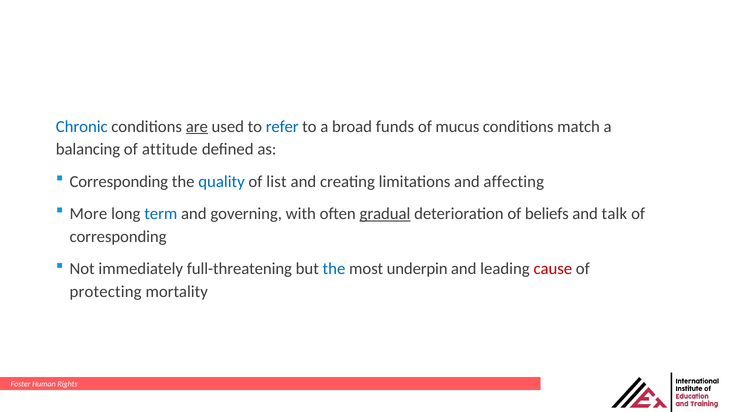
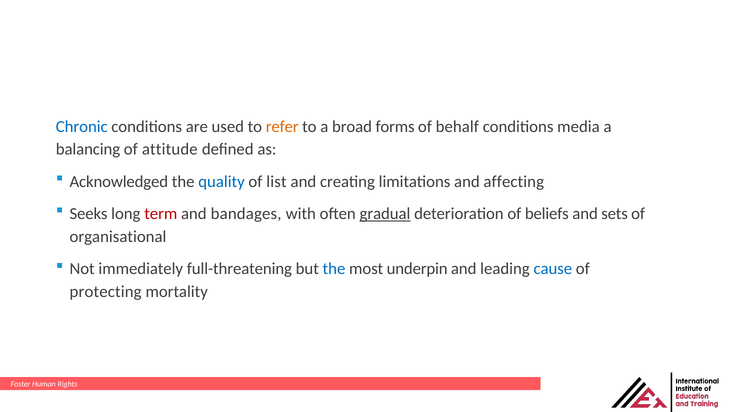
are underline: present -> none (197, 126)
refer colour: blue -> orange (282, 126)
funds: funds -> forms (395, 126)
mucus: mucus -> behalf (457, 126)
match: match -> media (578, 126)
Corresponding: Corresponding -> Acknowledged (119, 181)
More: More -> Seeks (89, 214)
term colour: blue -> red (161, 214)
governing: governing -> bandages (246, 214)
talk: talk -> sets (615, 214)
corresponding: corresponding -> organisational (118, 236)
cause colour: red -> blue (553, 269)
